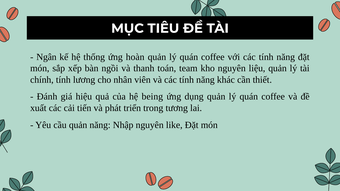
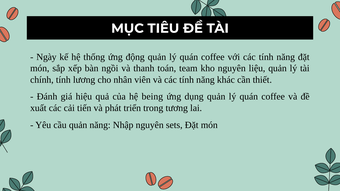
Ngân: Ngân -> Ngày (46, 57)
hoàn: hoàn -> động (135, 57)
like: like -> sets (174, 125)
